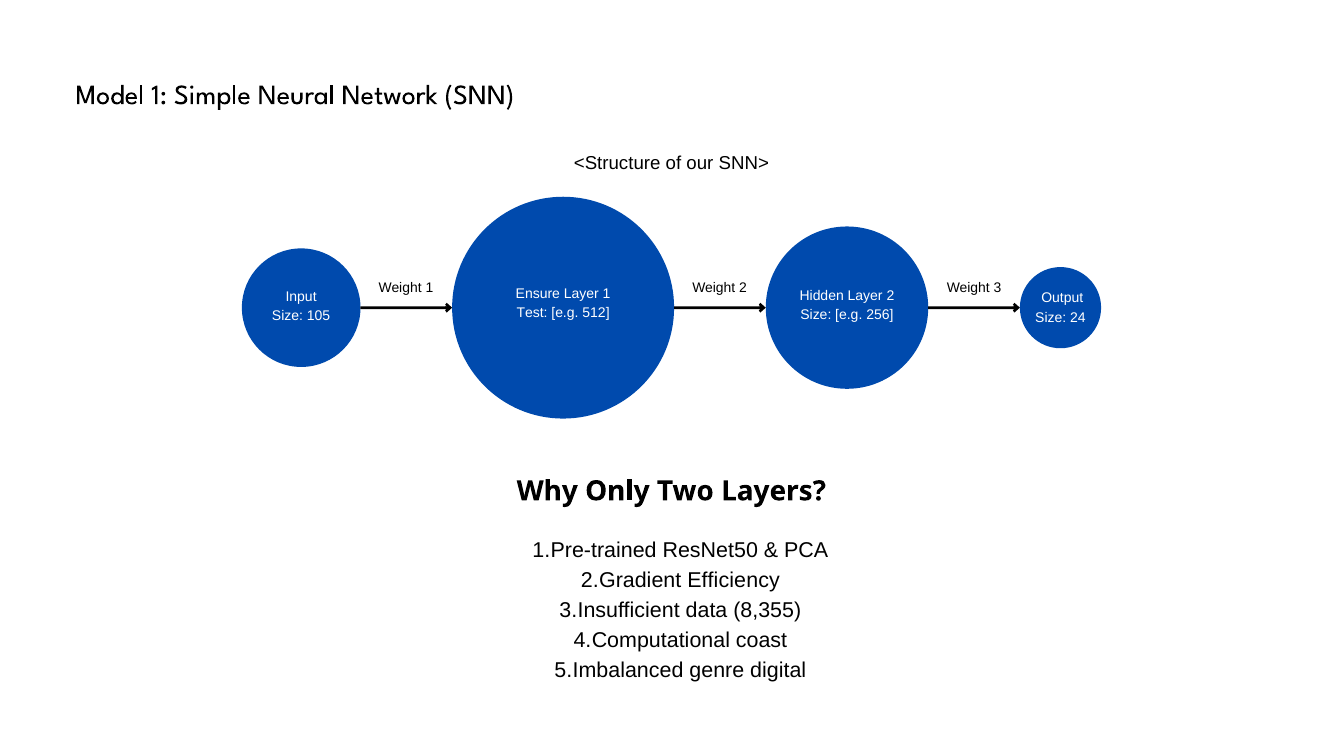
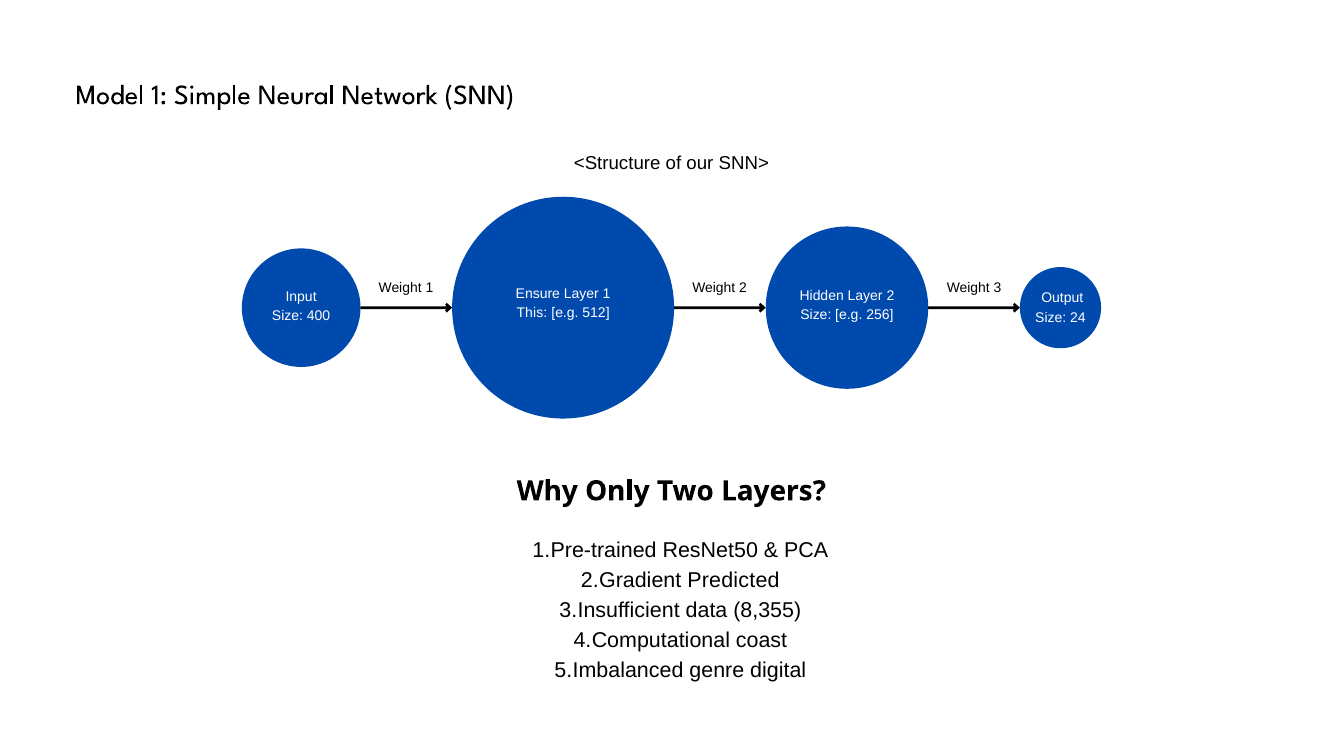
Test: Test -> This (532, 314)
105: 105 -> 400 (319, 317)
Efficiency: Efficiency -> Predicted (733, 581)
